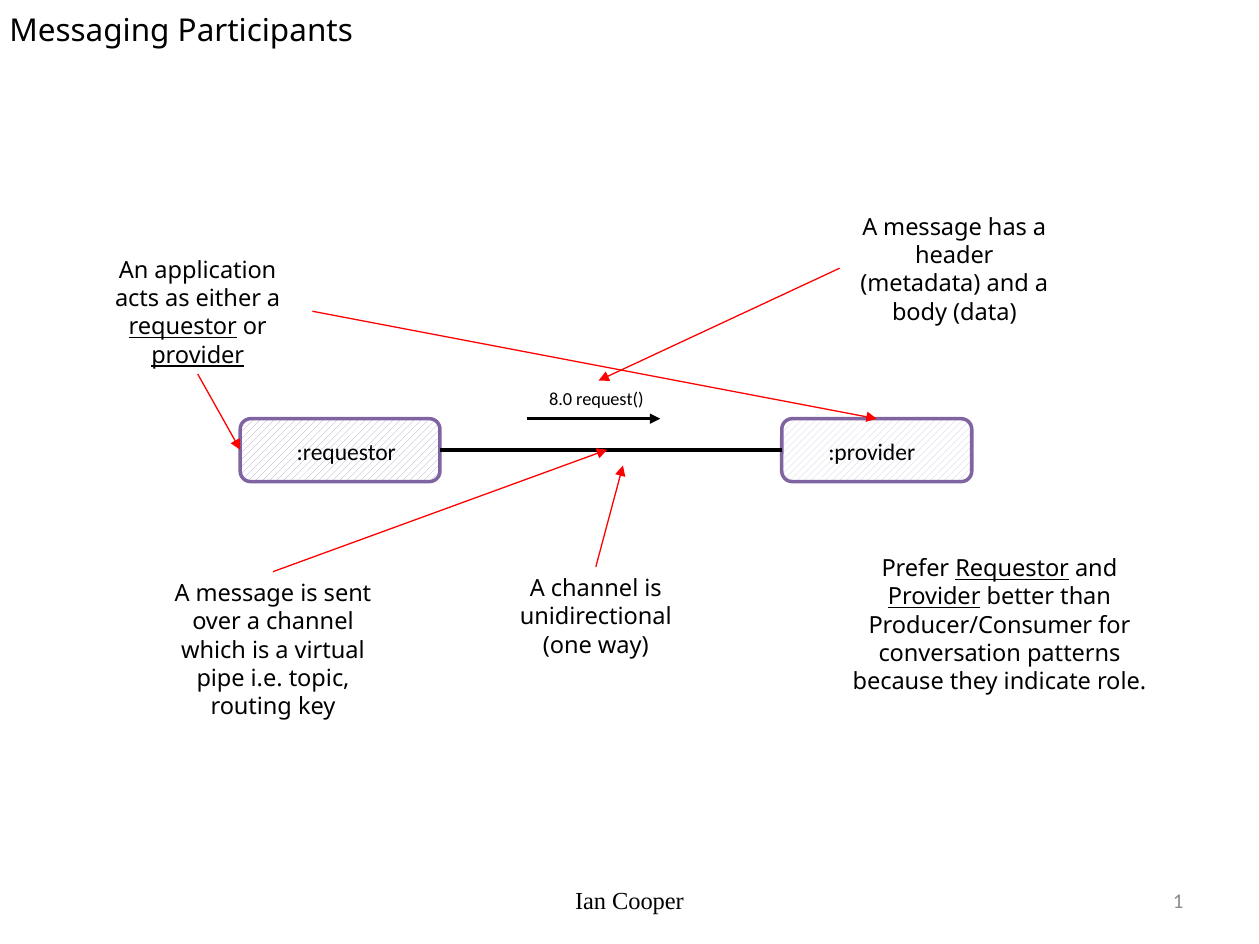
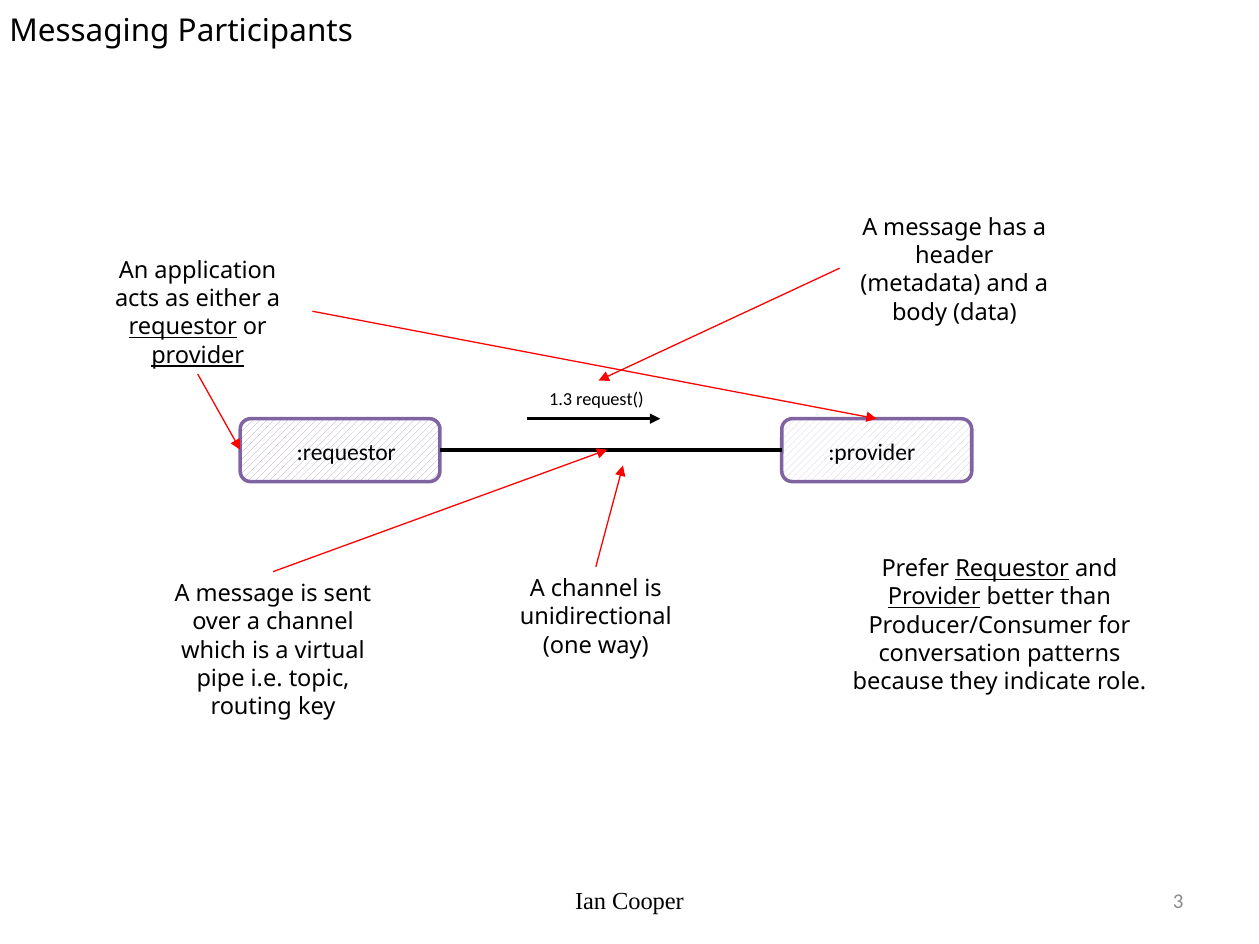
8.0: 8.0 -> 1.3 (561, 399)
1: 1 -> 3 (1178, 902)
